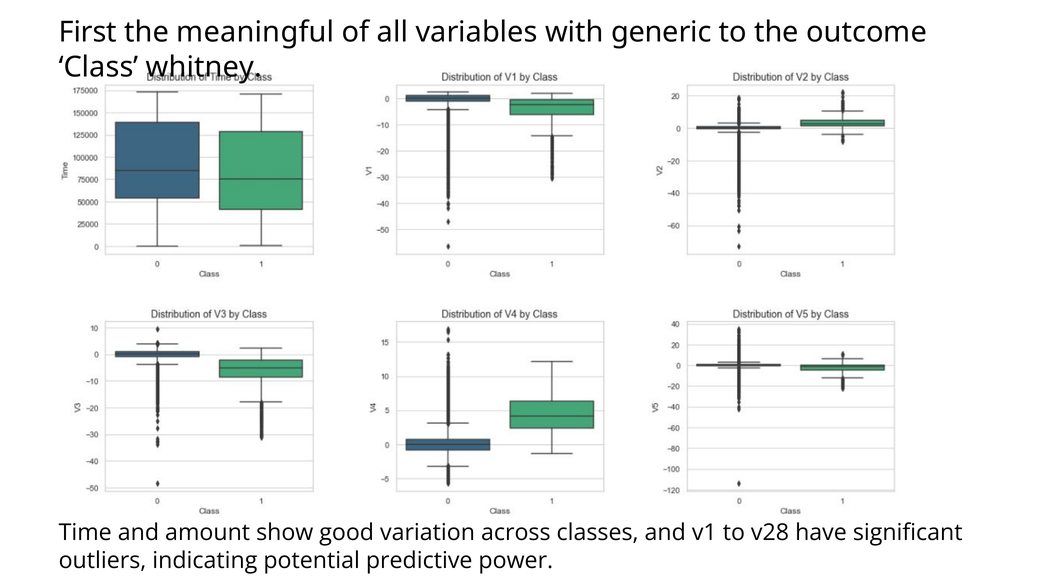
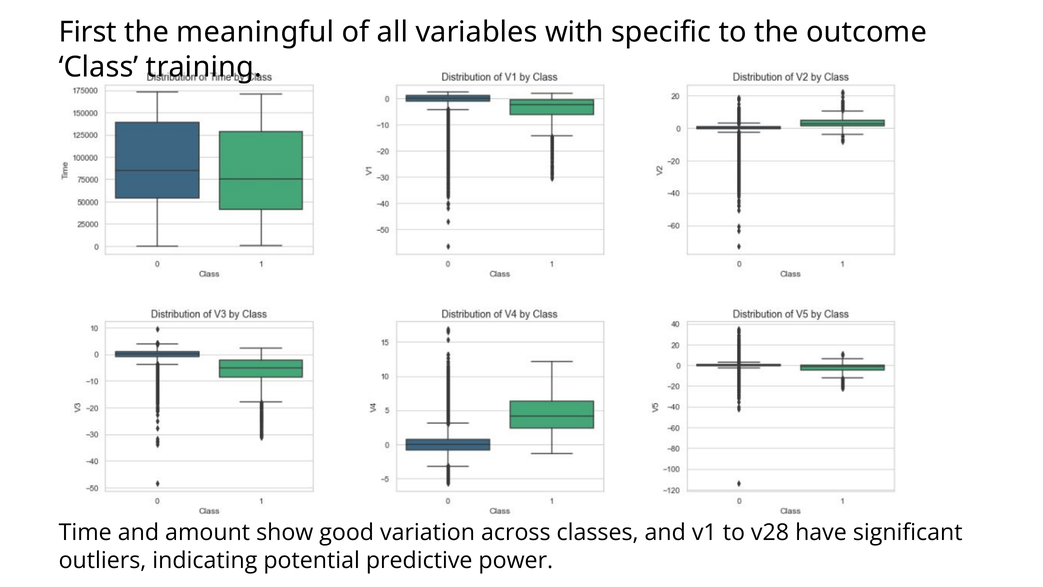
generic: generic -> specific (661, 32)
whitney: whitney -> training (204, 67)
